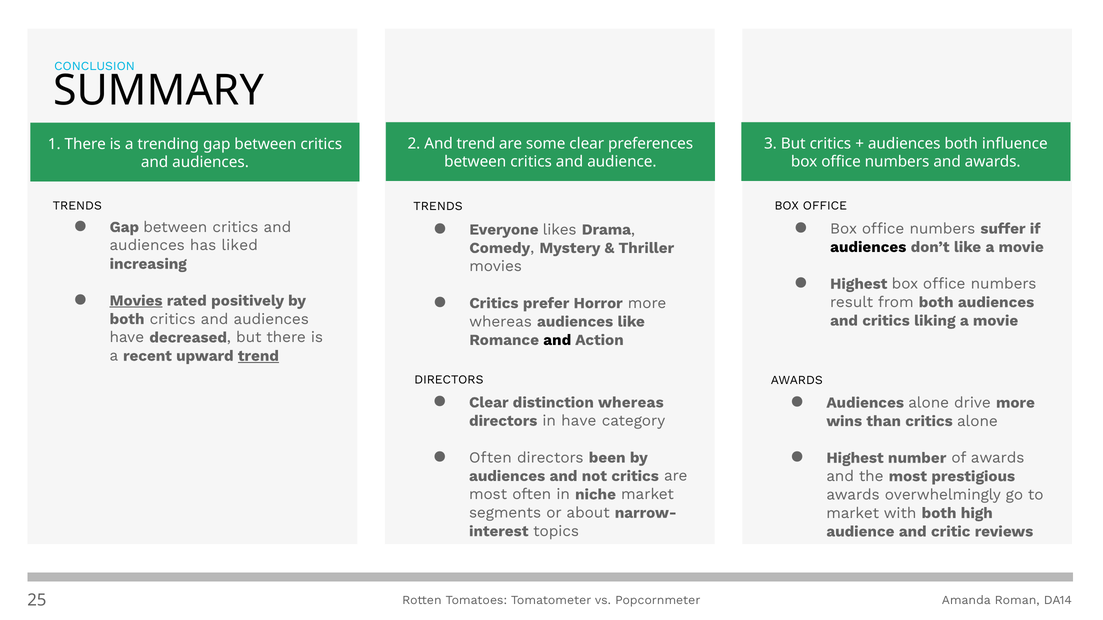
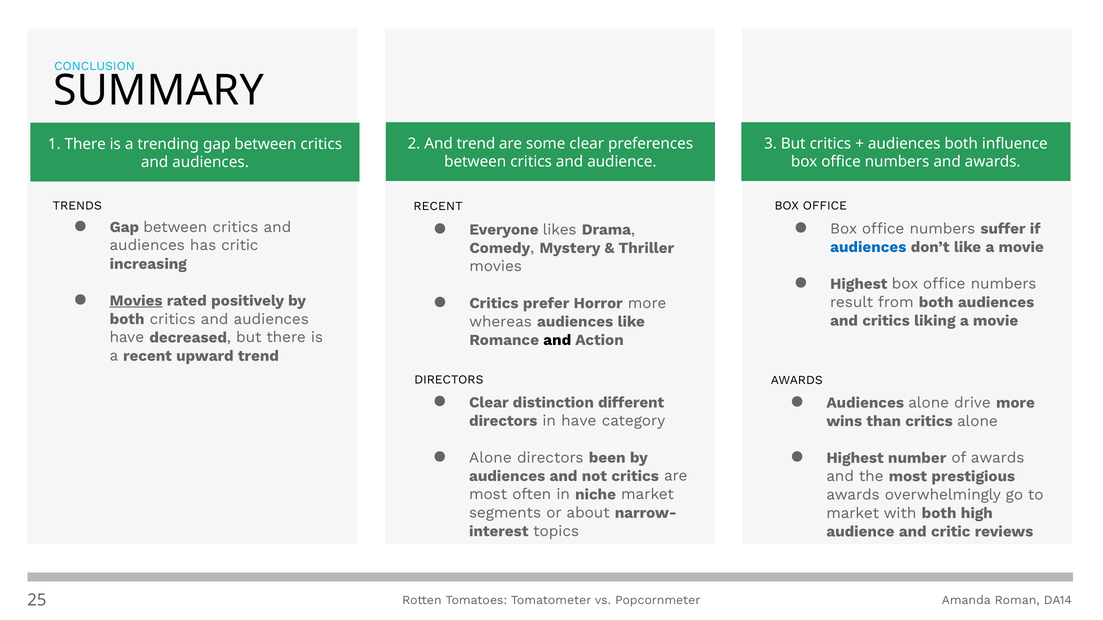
TRENDS: TRENDS -> RECENT (438, 206)
has liked: liked -> critic (240, 246)
audiences colour: black -> blue (868, 247)
trend underline: present -> none (258, 356)
distinction whereas: whereas -> different (631, 403)
Often: Often -> Alone (490, 458)
